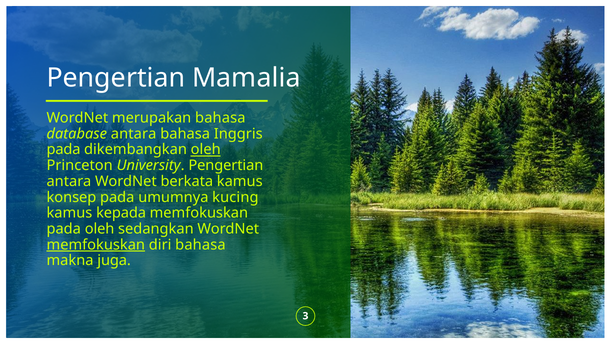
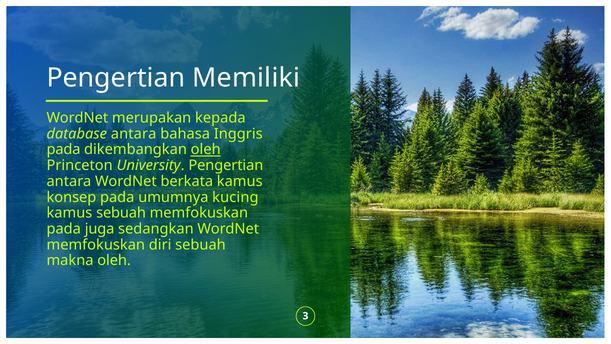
Mamalia: Mamalia -> Memiliki (246, 78)
merupakan bahasa: bahasa -> kepada (220, 118)
kamus kepada: kepada -> sebuah (121, 213)
pada oleh: oleh -> juga (100, 229)
memfokuskan underline: present -> none (96, 245)
diri bahasa: bahasa -> sebuah (200, 245)
makna juga: juga -> oleh (114, 260)
